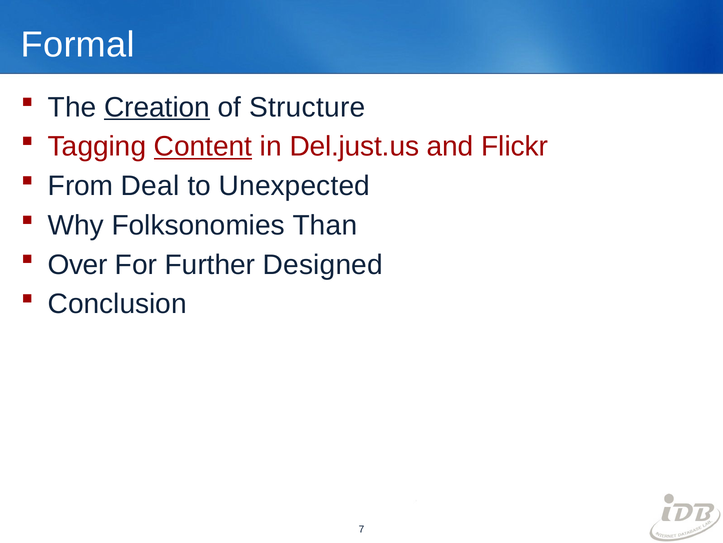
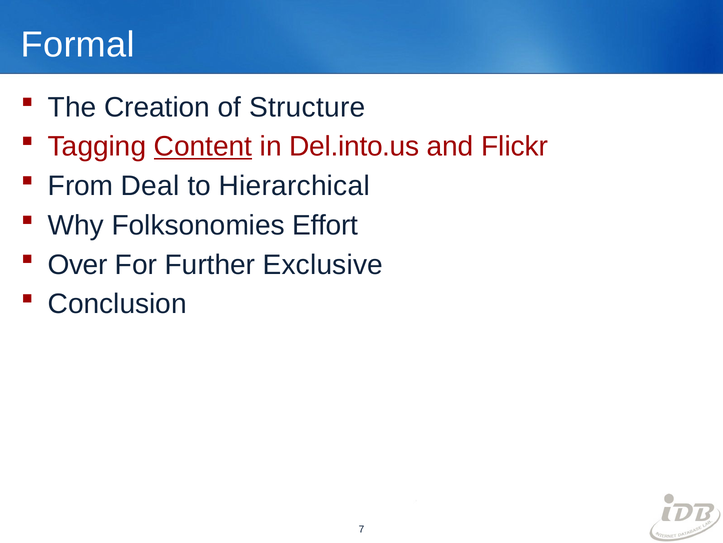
Creation underline: present -> none (157, 107)
Del.just.us: Del.just.us -> Del.into.us (354, 146)
Unexpected: Unexpected -> Hierarchical (294, 186)
Than: Than -> Effort (325, 225)
Designed: Designed -> Exclusive (323, 264)
